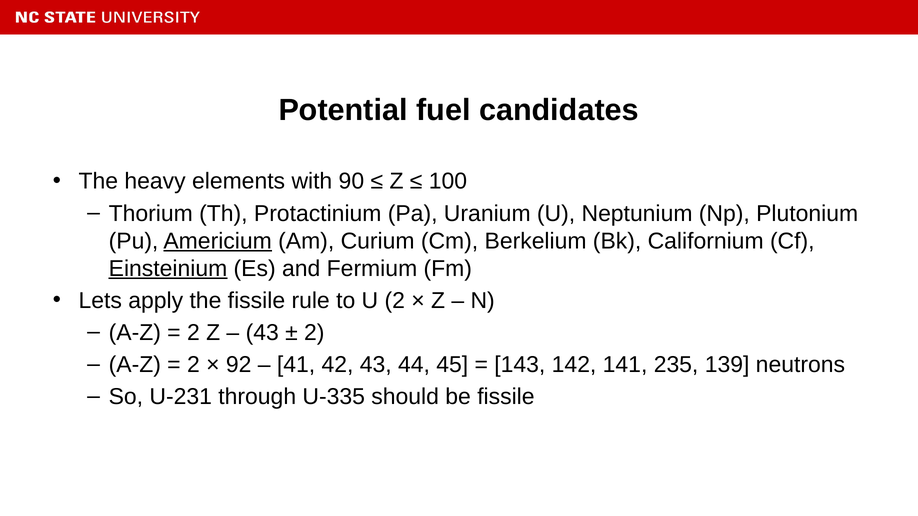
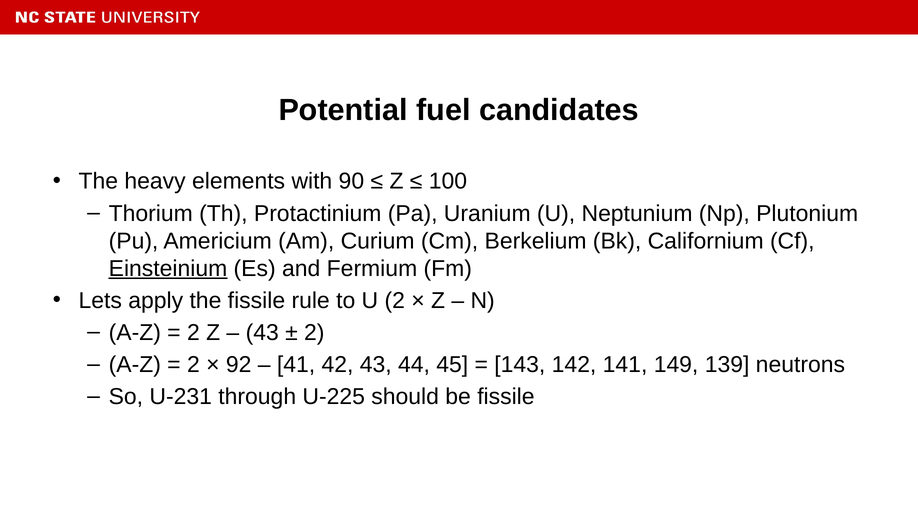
Americium underline: present -> none (218, 241)
235: 235 -> 149 (676, 365)
U-335: U-335 -> U-225 (334, 397)
